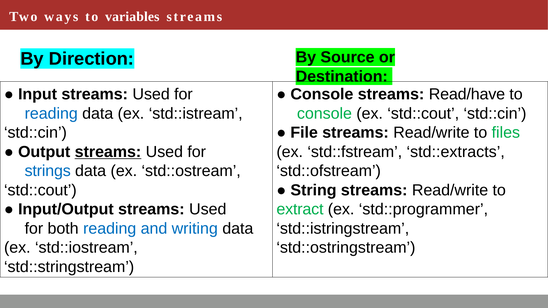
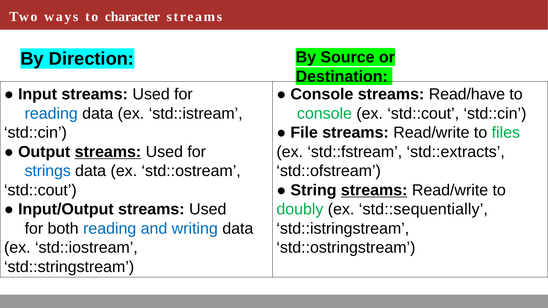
variables: variables -> character (132, 17)
streams underline: none -> present (374, 190)
extract: extract -> doubly (300, 209)
std::programmer: std::programmer -> std::sequentially (423, 209)
